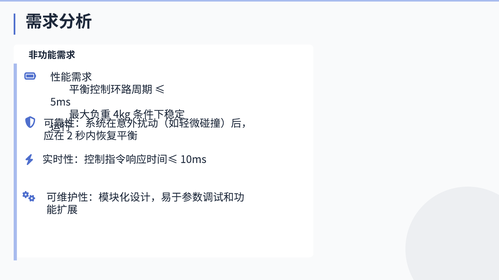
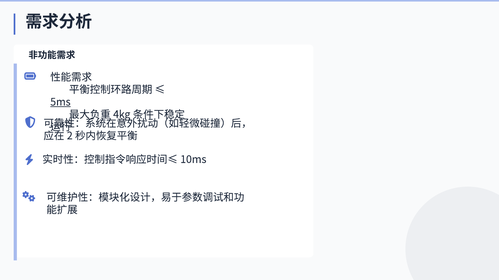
5ms underline: none -> present (60, 102)
